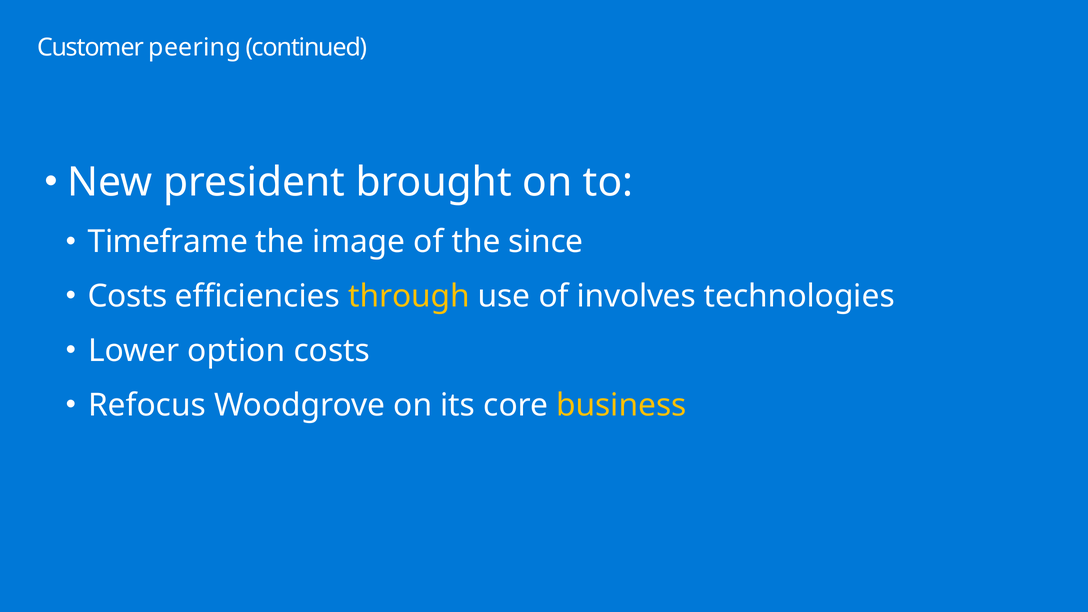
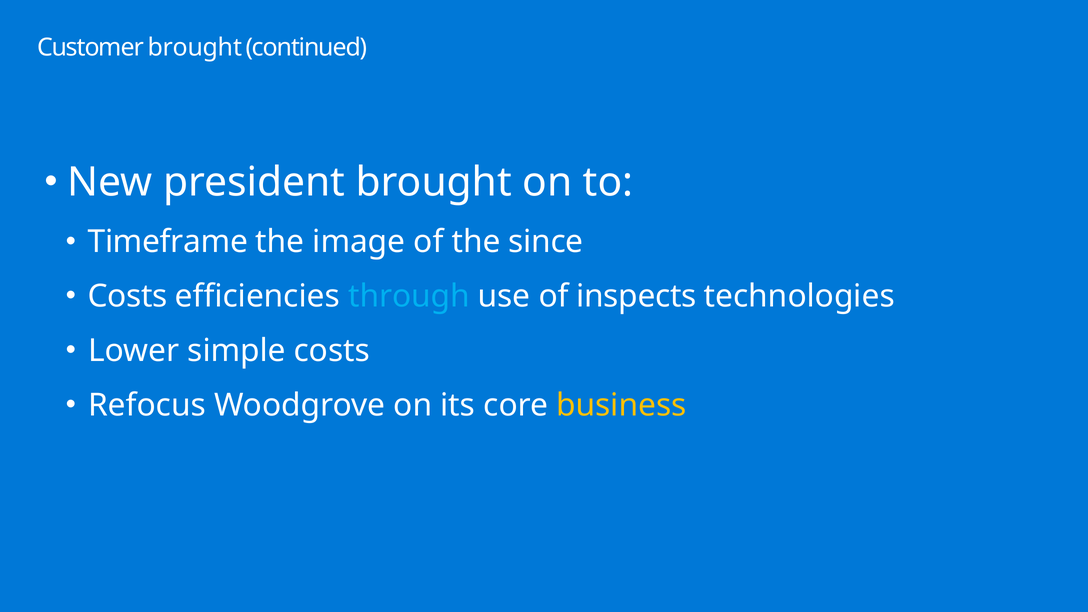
Customer peering: peering -> brought (195, 47)
through colour: yellow -> light blue (409, 296)
involves: involves -> inspects (636, 296)
option: option -> simple (237, 351)
